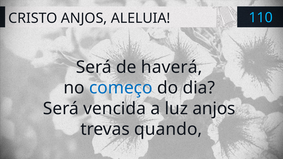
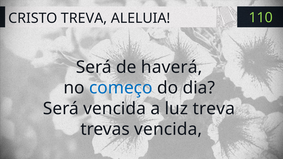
CRISTO ANJOS: ANJOS -> TREVA (84, 18)
110 colour: light blue -> light green (261, 18)
luz anjos: anjos -> treva (214, 109)
trevas quando: quando -> vencida (168, 129)
